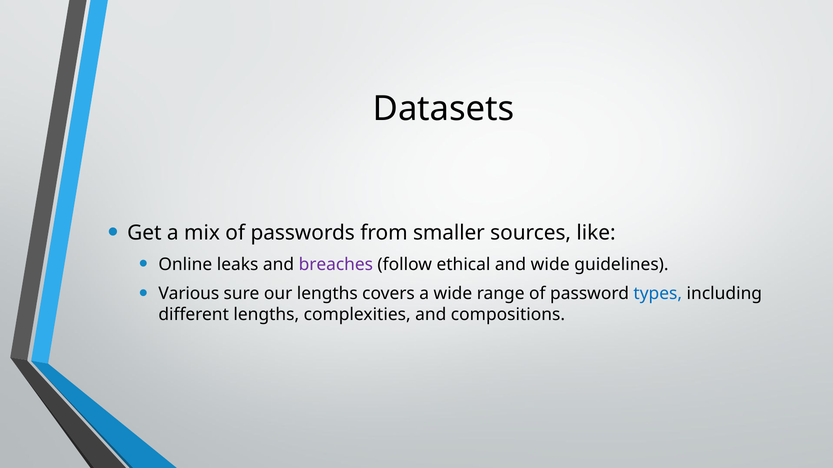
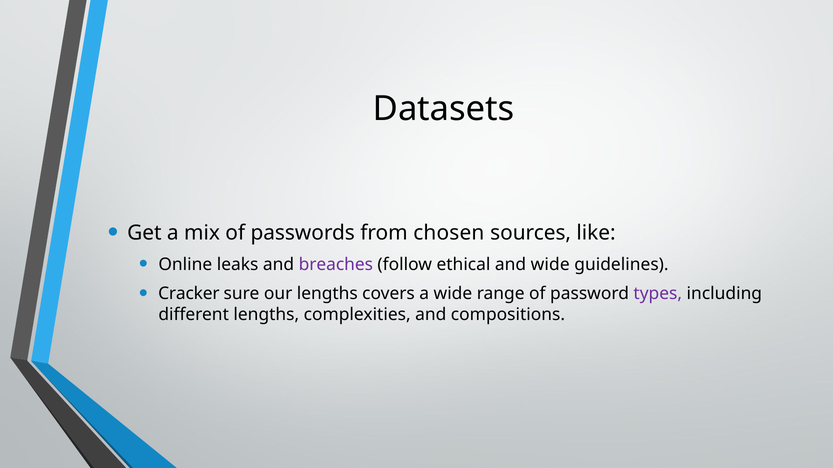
smaller: smaller -> chosen (449, 233)
Various: Various -> Cracker (189, 294)
types colour: blue -> purple (658, 294)
